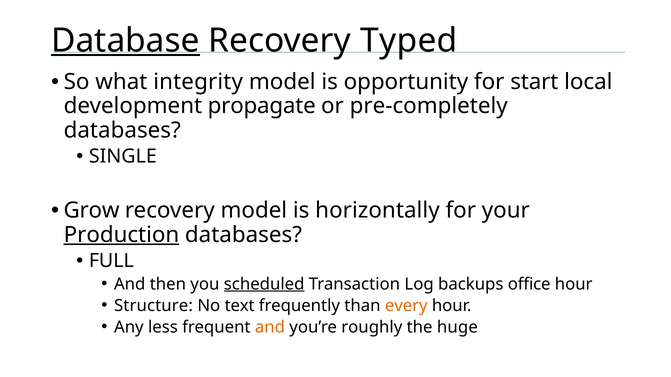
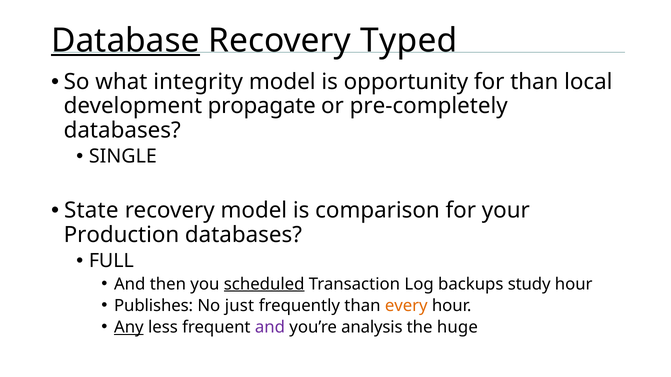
for start: start -> than (534, 82)
Grow: Grow -> State (91, 211)
horizontally: horizontally -> comparison (377, 211)
Production underline: present -> none (121, 235)
office: office -> study (529, 284)
Structure: Structure -> Publishes (154, 306)
text: text -> just (239, 306)
Any underline: none -> present (129, 327)
and colour: orange -> purple (270, 327)
roughly: roughly -> analysis (372, 327)
